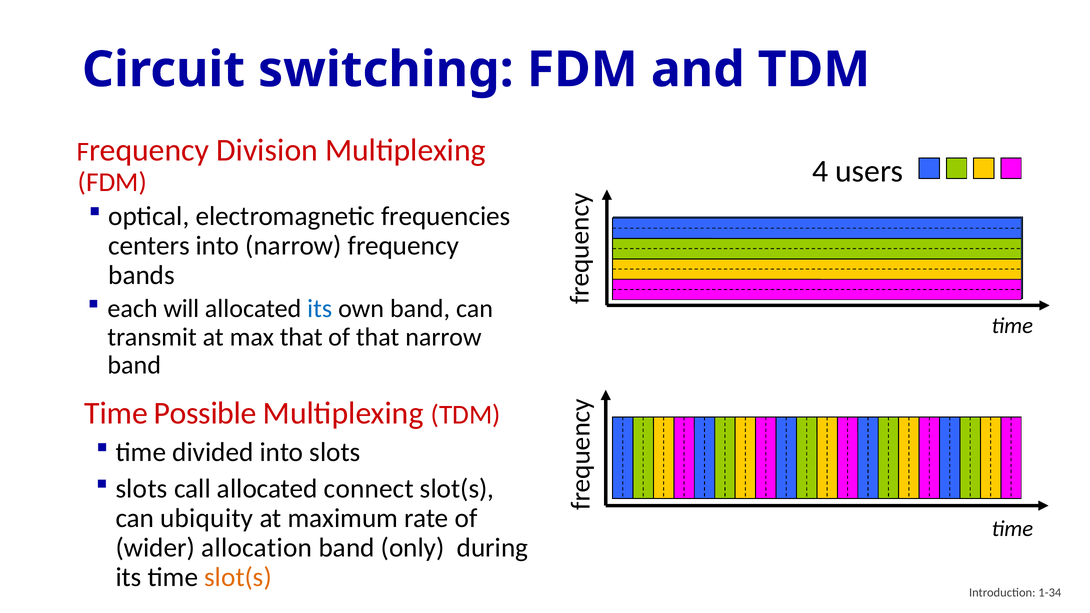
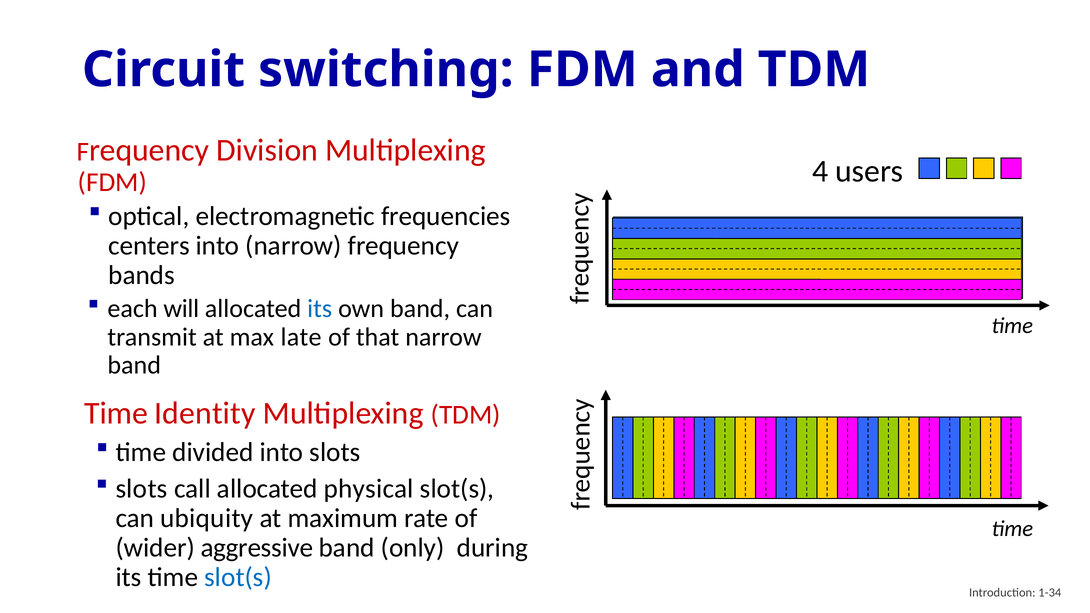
max that: that -> late (301, 337)
Possible: Possible -> Identity (205, 413)
connect: connect -> physical (369, 489)
allocation: allocation -> aggressive (257, 548)
slot(s colour: orange -> blue (238, 577)
